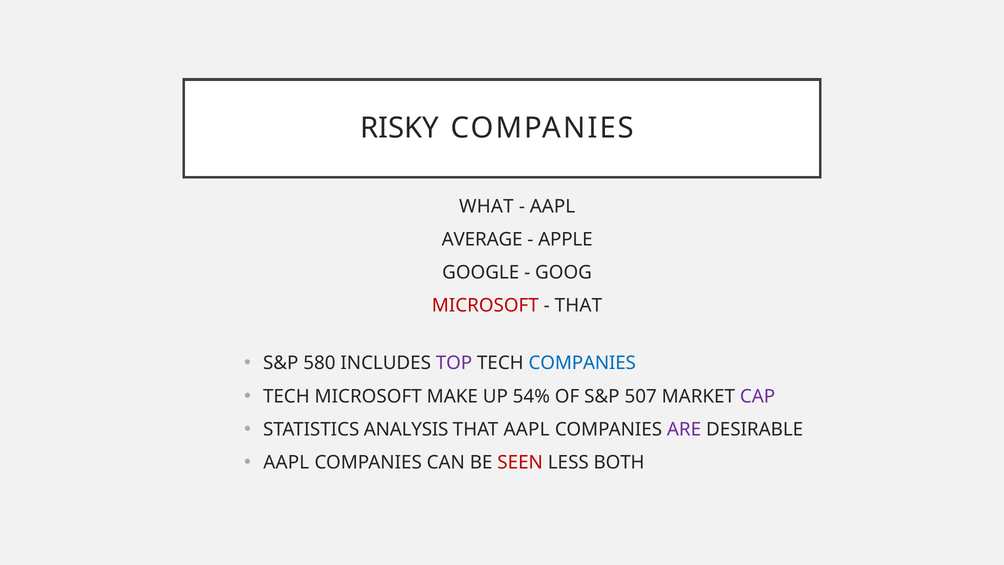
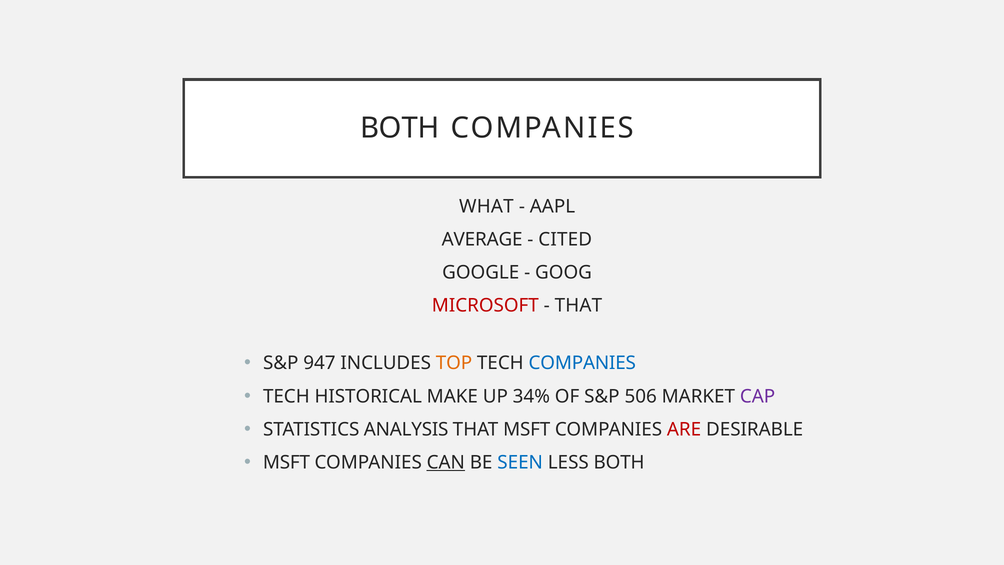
RISKY: RISKY -> BOTH (400, 128)
APPLE: APPLE -> CITED (565, 239)
580: 580 -> 947 (319, 363)
TOP colour: purple -> orange (454, 363)
TECH MICROSOFT: MICROSOFT -> HISTORICAL (368, 396)
54%: 54% -> 34% (531, 396)
507: 507 -> 506 (641, 396)
THAT AAPL: AAPL -> MSFT (527, 429)
ARE colour: purple -> red (684, 429)
AAPL: AAPL -> MSFT (286, 462)
CAN underline: none -> present (446, 462)
SEEN colour: red -> blue (520, 462)
